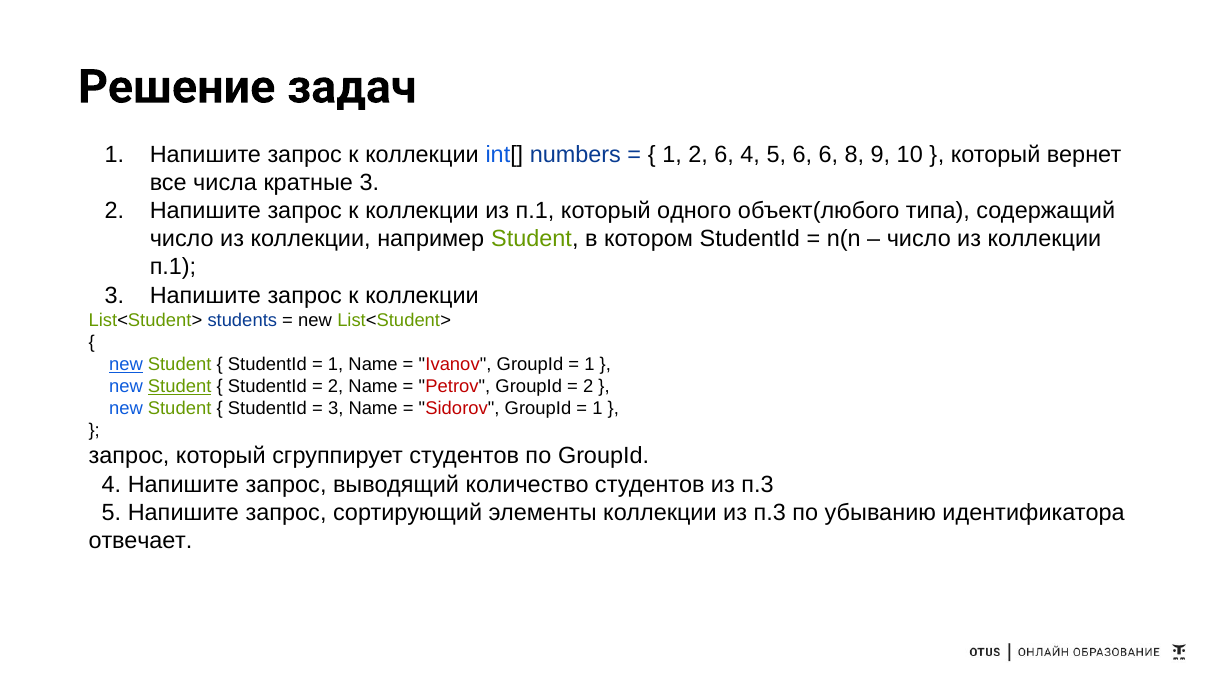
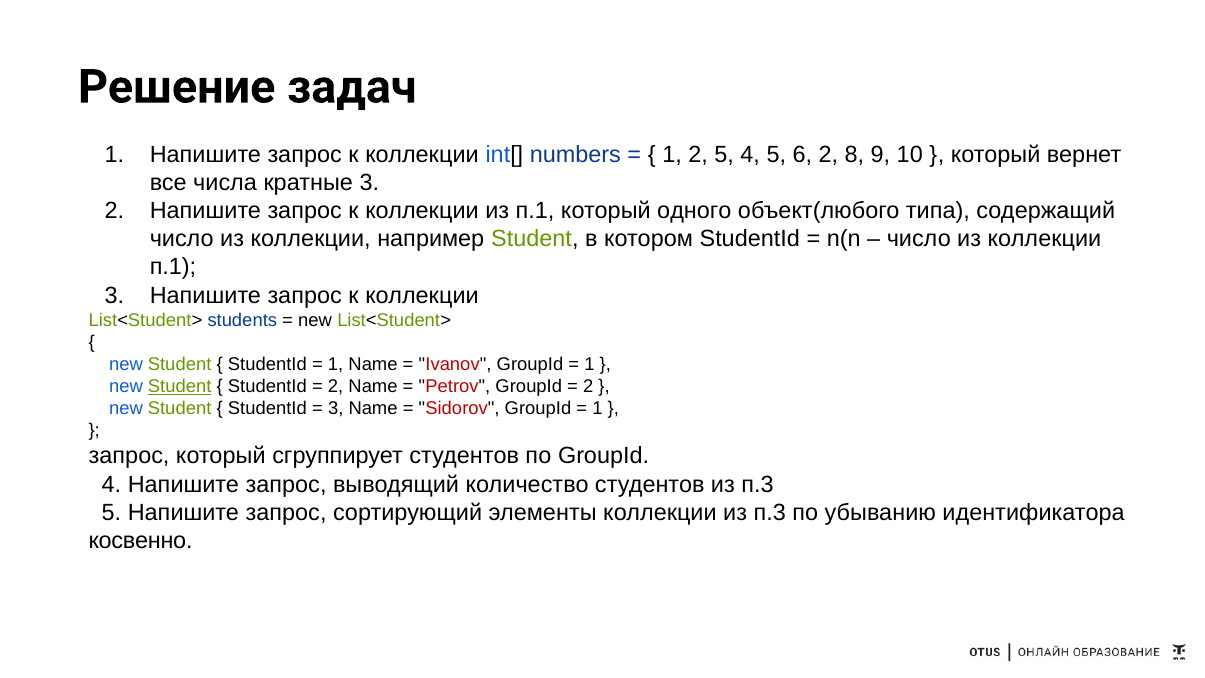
2 6: 6 -> 5 (724, 155)
6 6: 6 -> 2 (828, 155)
new underline: present -> none (126, 364)
отвечает: отвечает -> косвенно (141, 540)
